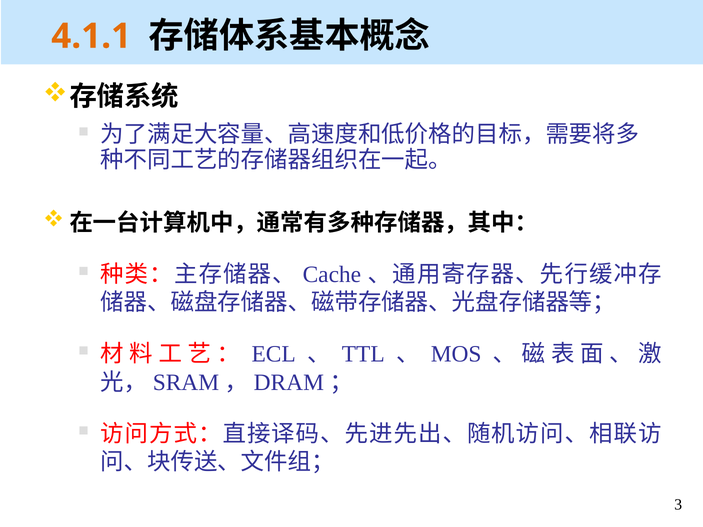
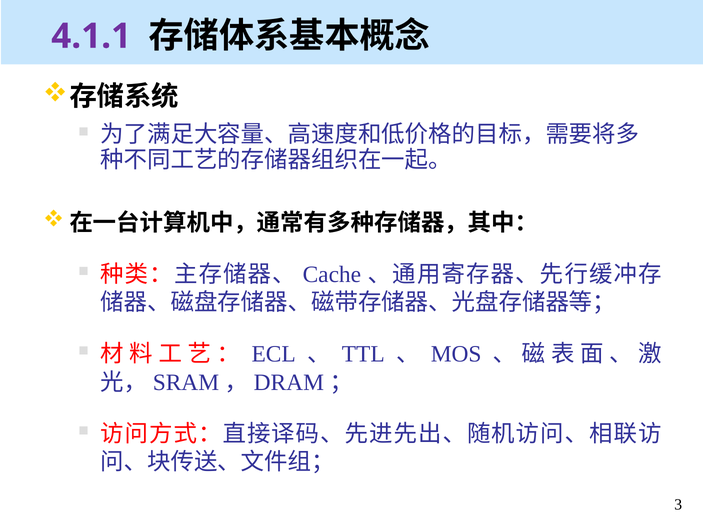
4.1.1 colour: orange -> purple (91, 36)
